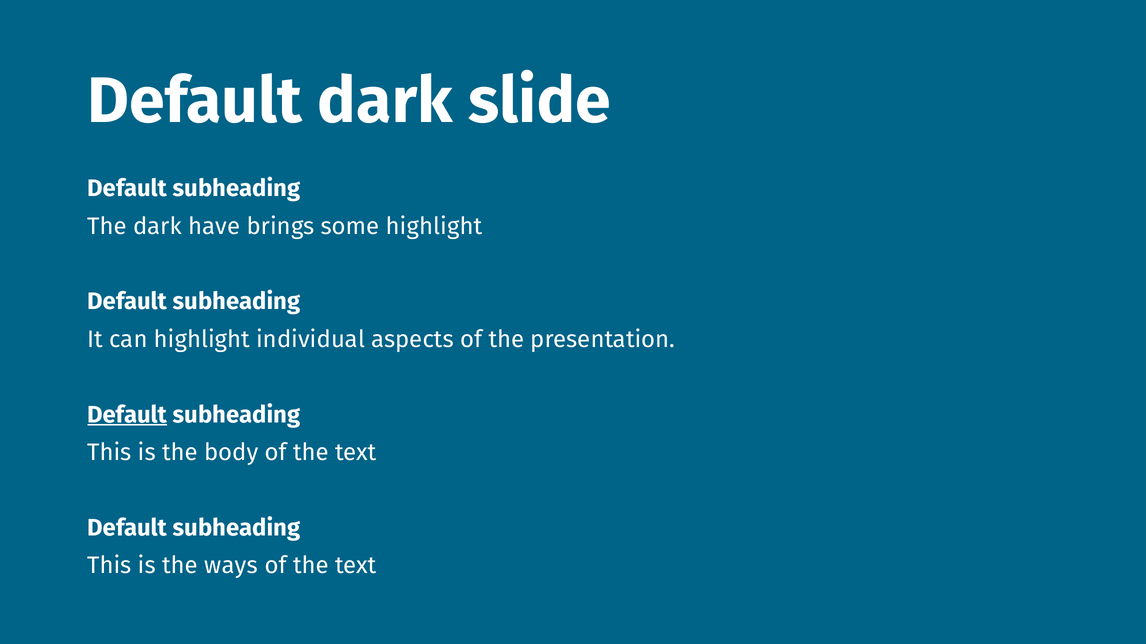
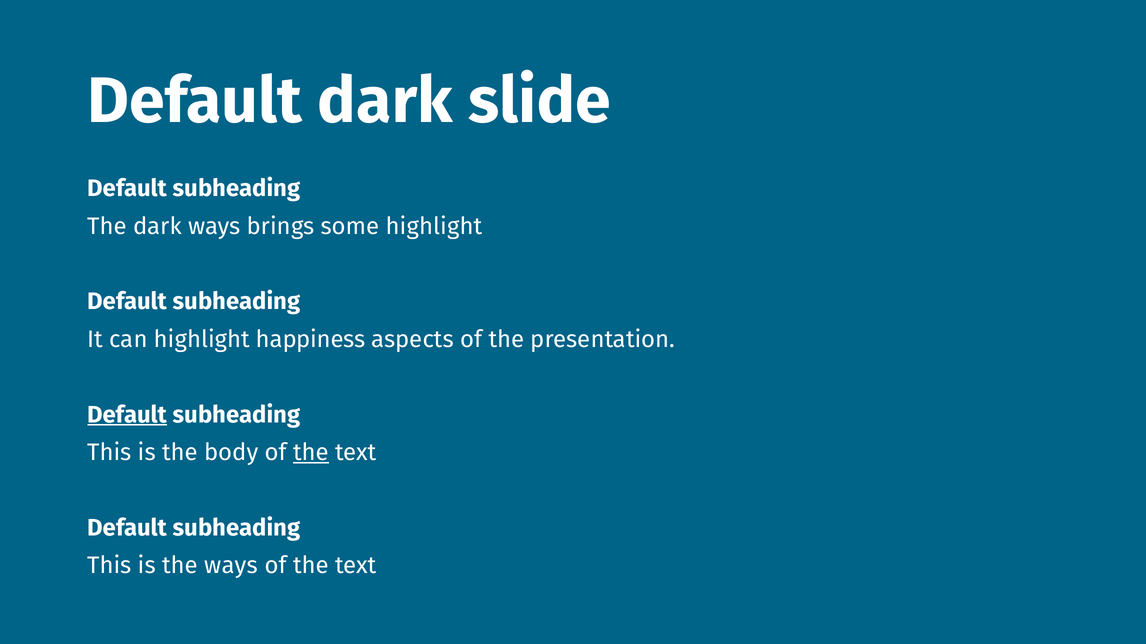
dark have: have -> ways (214, 226)
individual: individual -> happiness (311, 340)
the underline: none -> present (311, 453)
